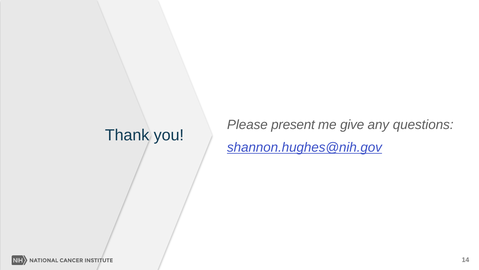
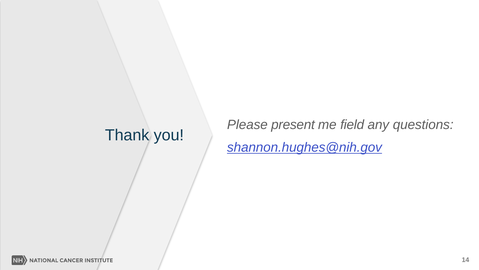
give: give -> field (352, 124)
